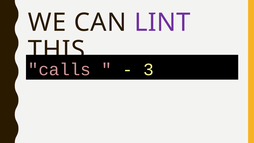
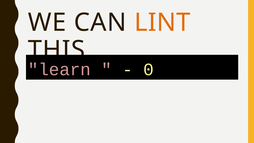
LINT colour: purple -> orange (162, 22)
calls: calls -> learn (59, 70)
3: 3 -> 0 (148, 70)
